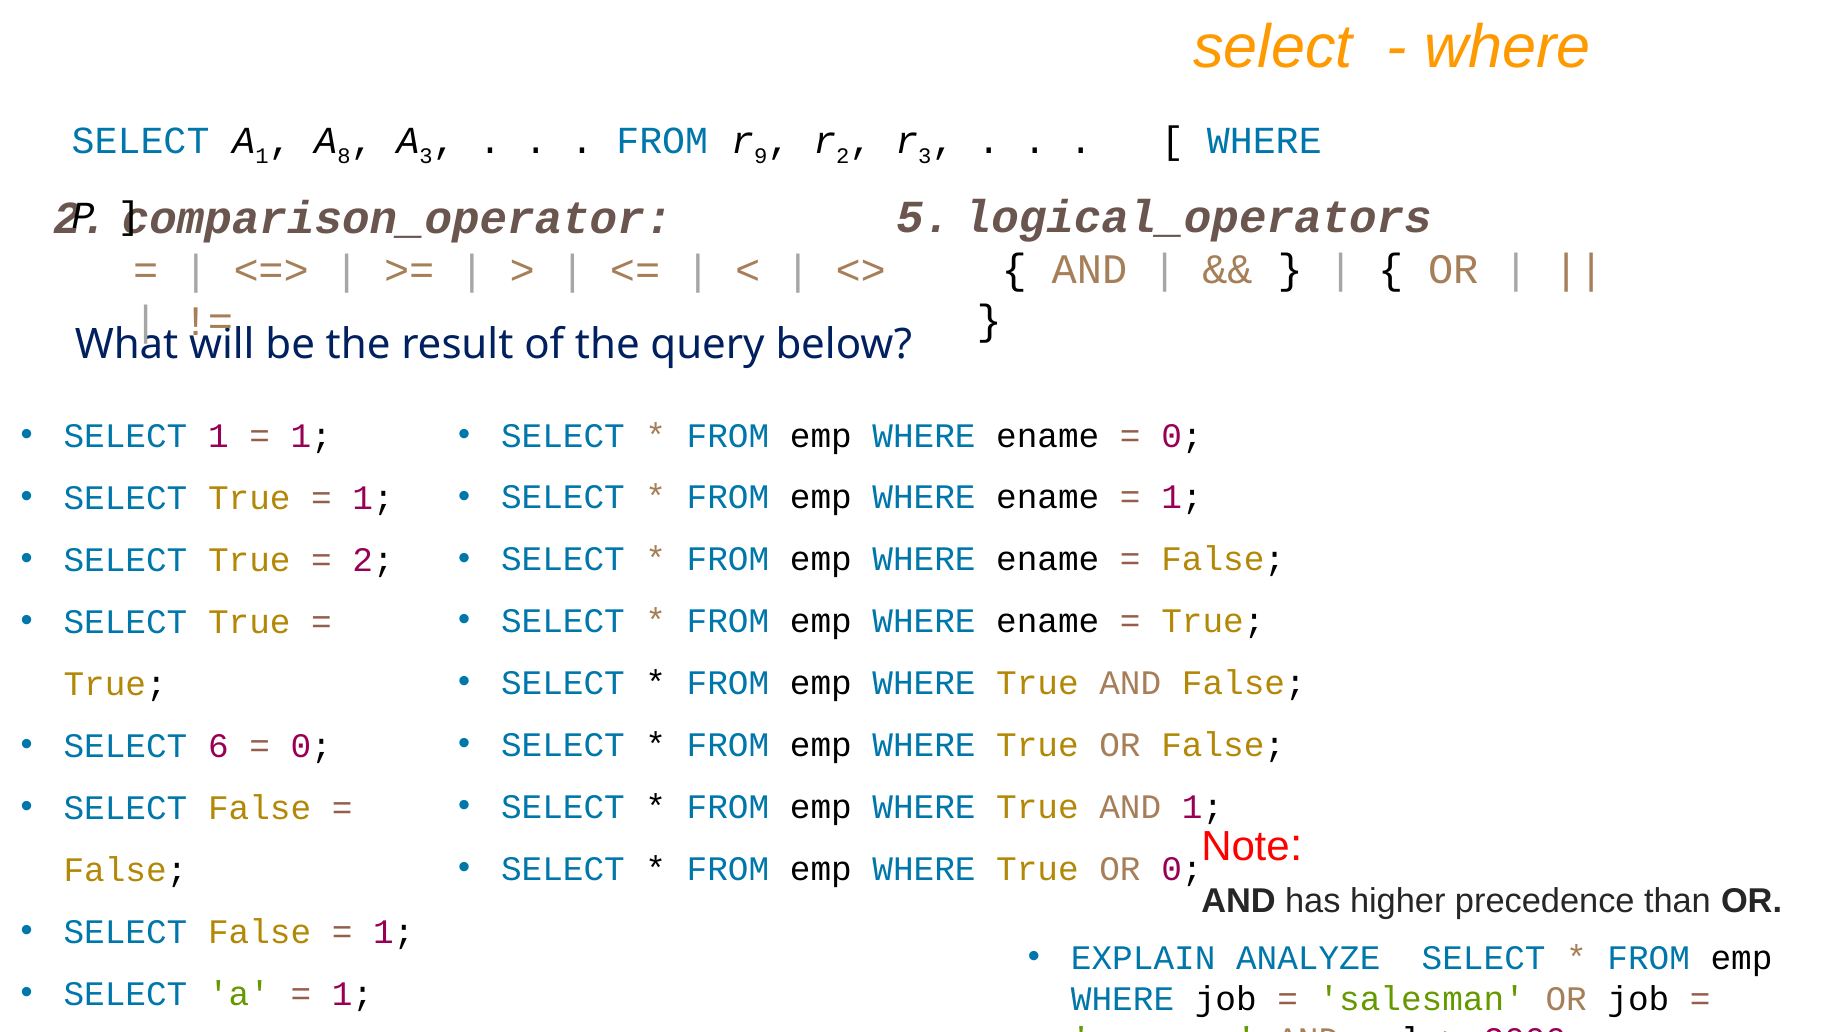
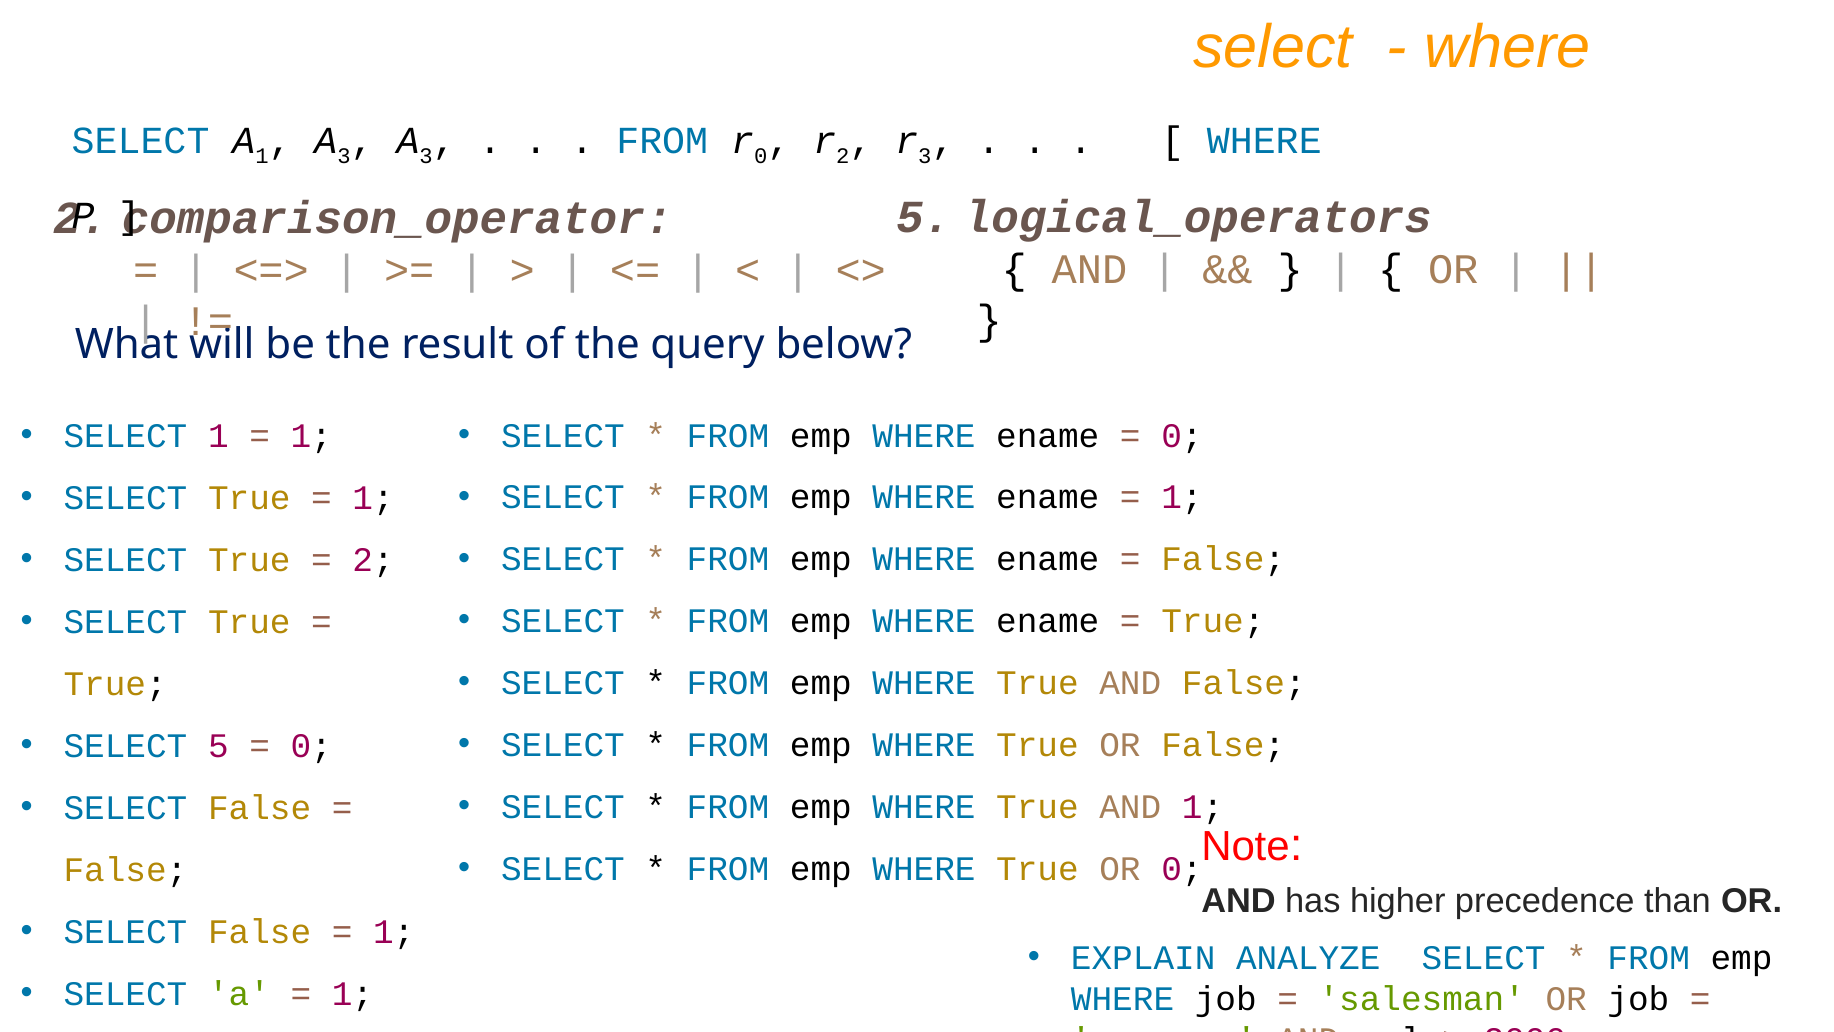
8: 8 -> 3 (344, 156)
9: 9 -> 0 (761, 156)
SELECT 6: 6 -> 5 (218, 746)
